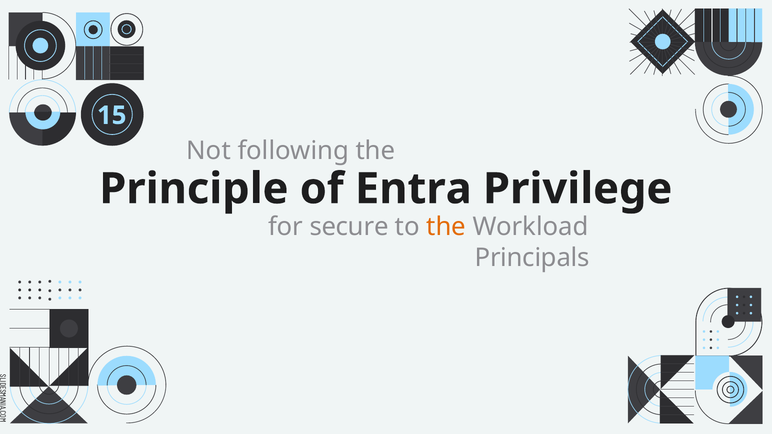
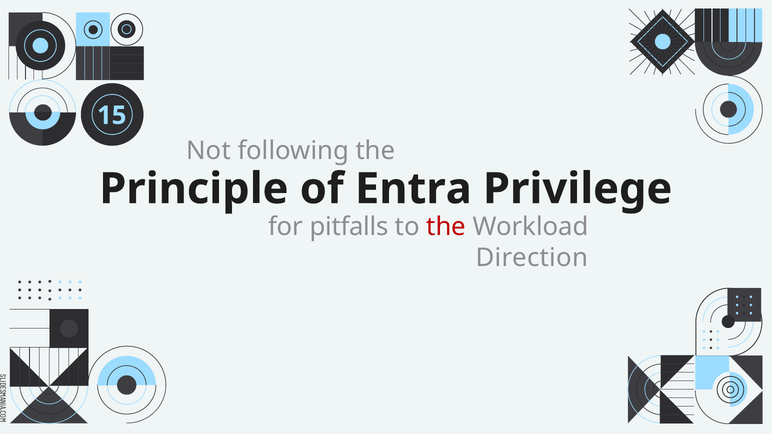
secure: secure -> pitfalls (349, 227)
the colour: orange -> red (446, 227)
Principals: Principals -> Direction (532, 258)
